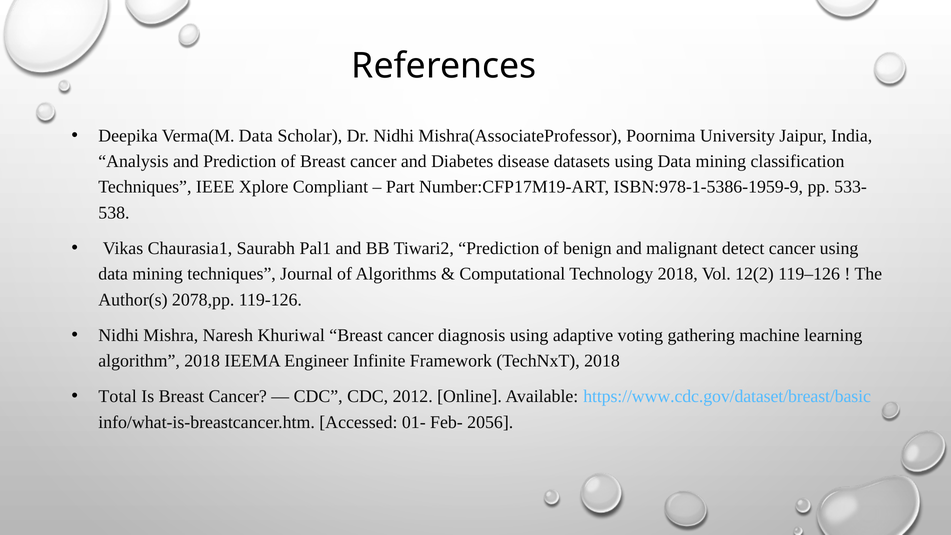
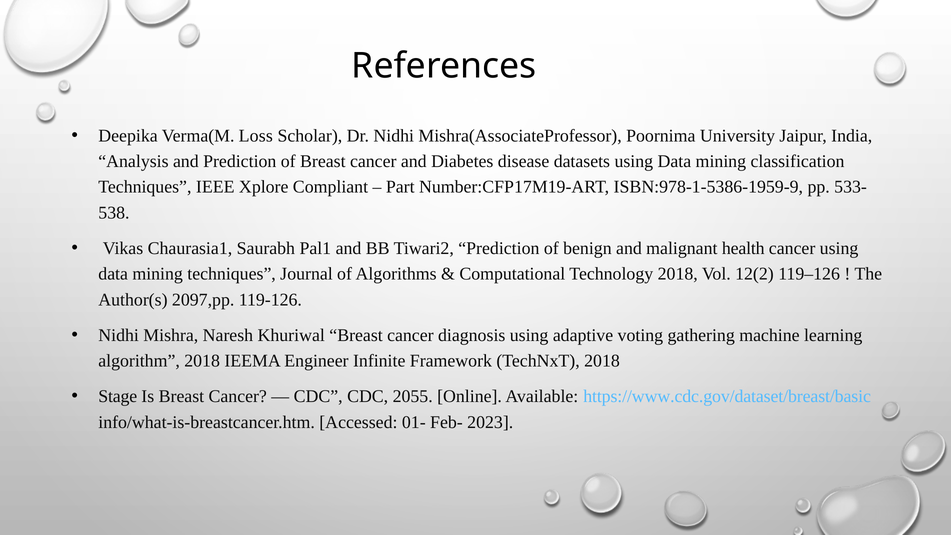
Verma(M Data: Data -> Loss (256, 136)
detect: detect -> health (743, 248)
2078,pp: 2078,pp -> 2097,pp (203, 300)
Total: Total -> Stage (118, 396)
2012: 2012 -> 2055 (413, 396)
2056: 2056 -> 2023 (490, 422)
